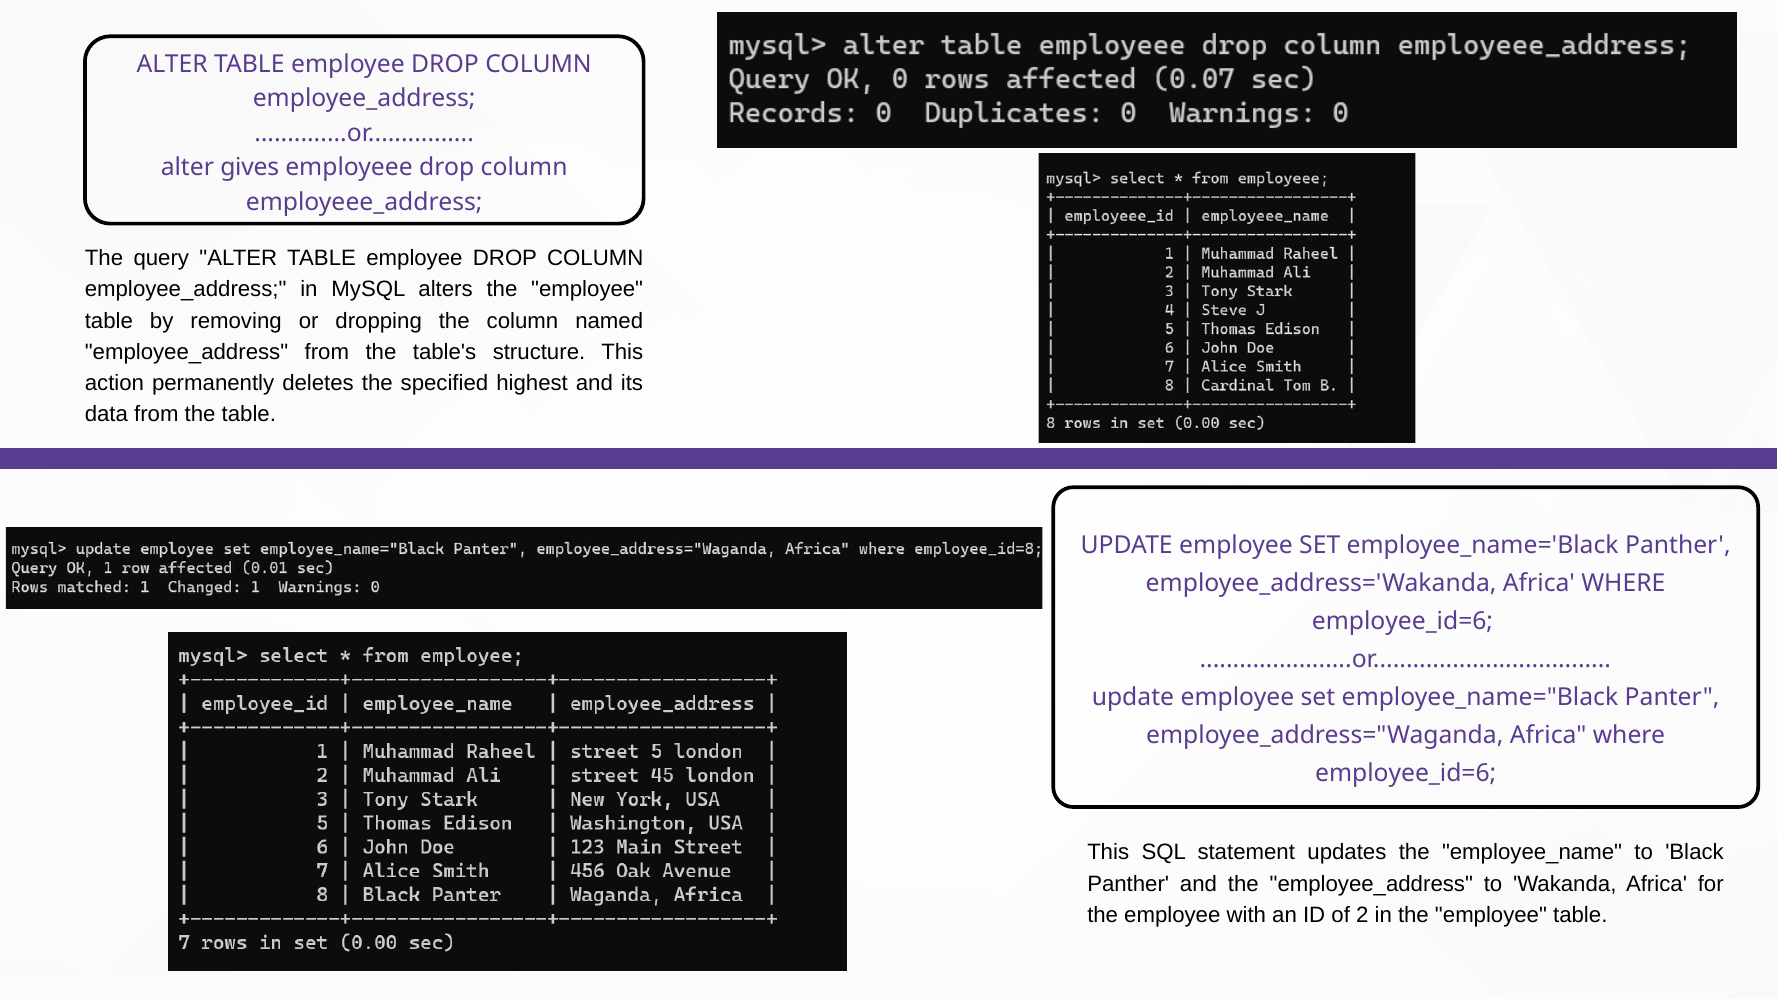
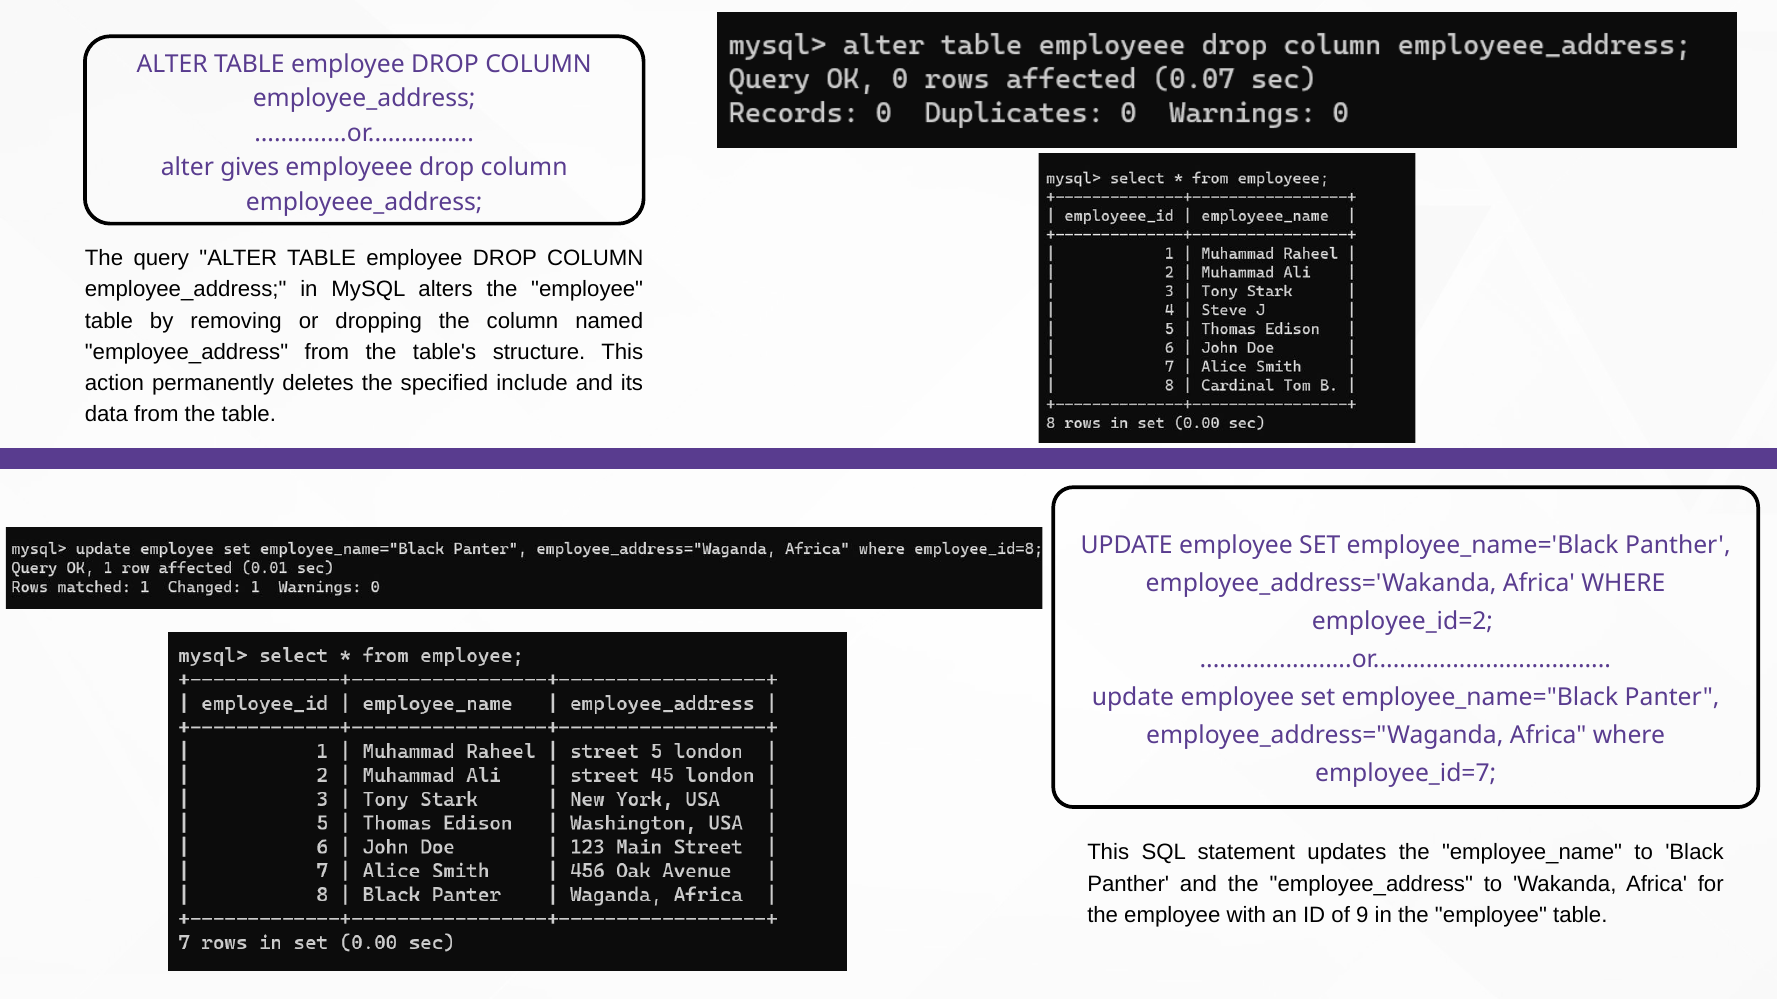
highest: highest -> include (532, 383)
employee_id=6: employee_id=6 -> employee_id=2 (1403, 622)
employee_id=6: employee_id=6 -> employee_id=7 (1406, 774)
2: 2 -> 9 (1362, 915)
